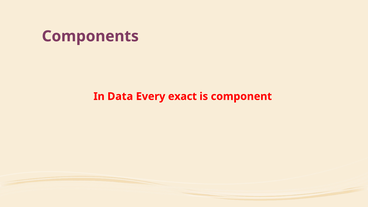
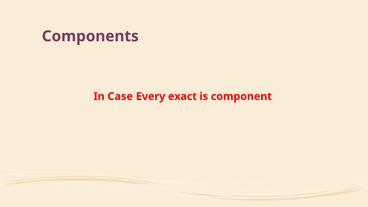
Data: Data -> Case (120, 96)
